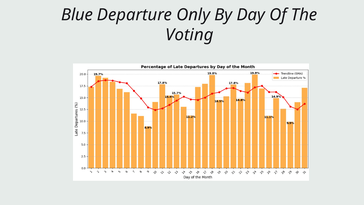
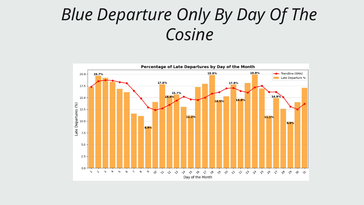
Voting: Voting -> Cosine (189, 35)
